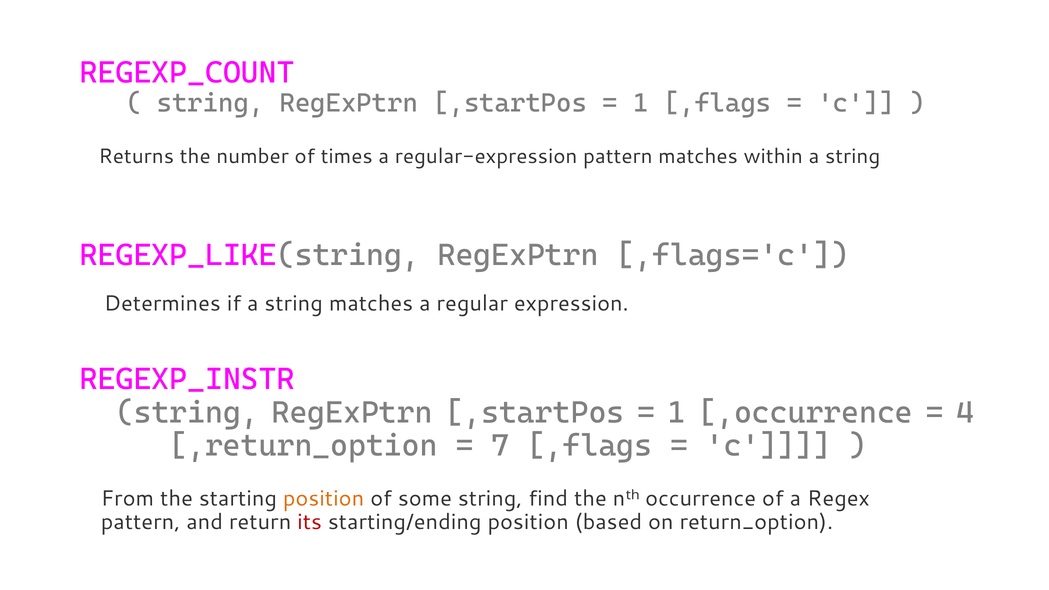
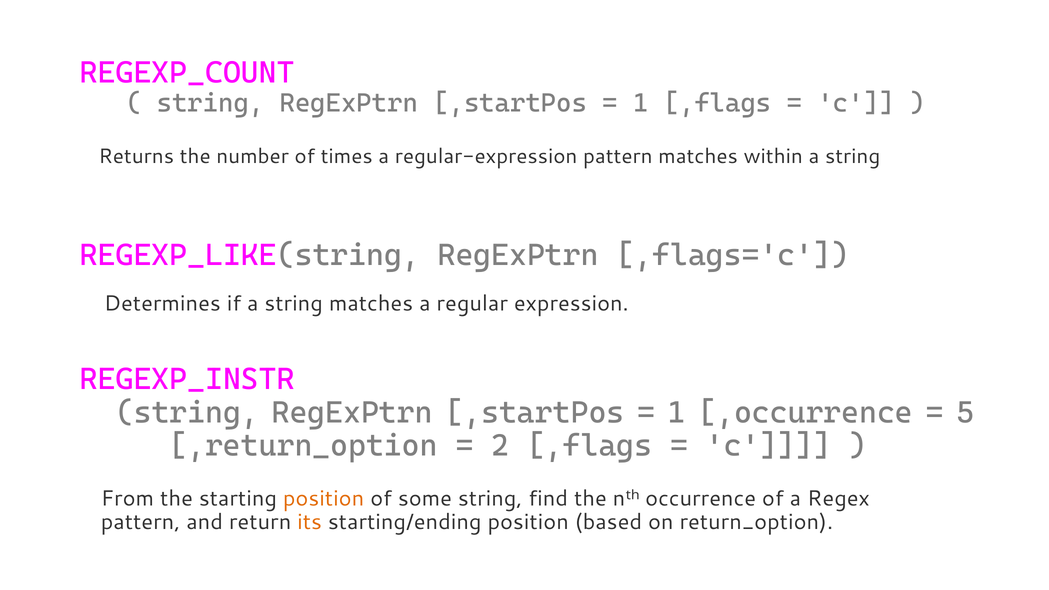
4: 4 -> 5 (965, 412)
7: 7 -> 2 (500, 446)
its colour: red -> orange (310, 522)
